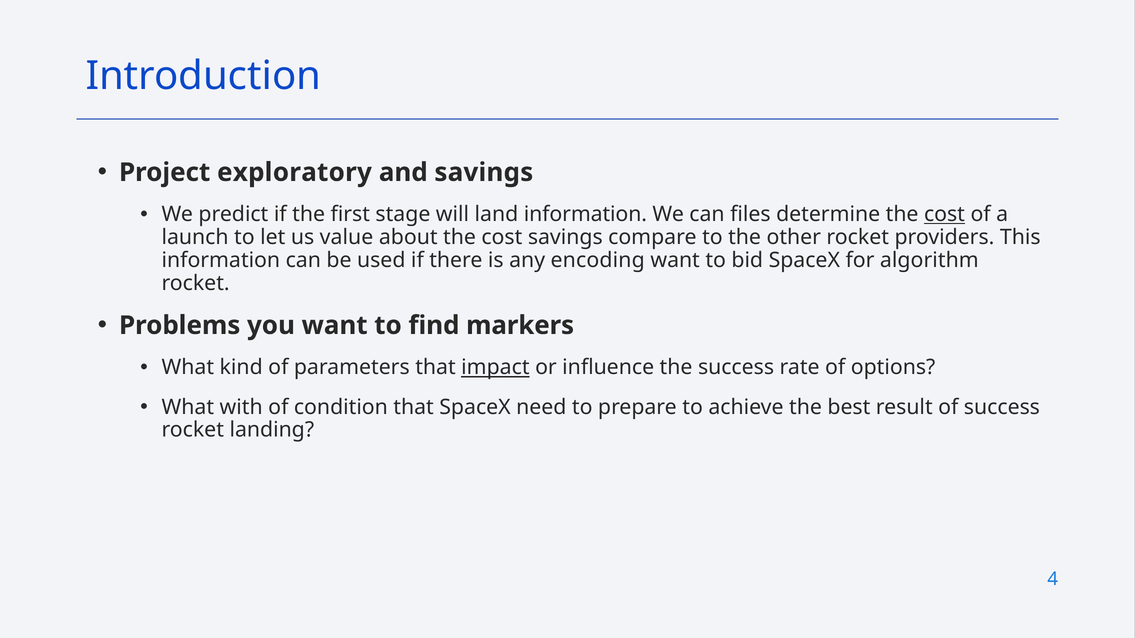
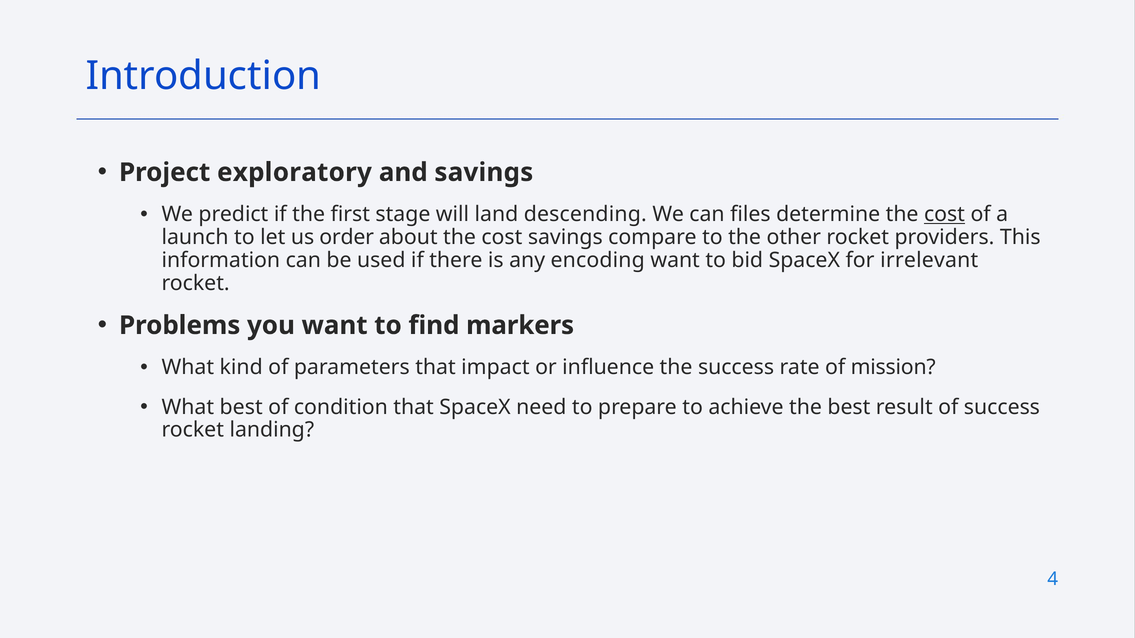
land information: information -> descending (585, 215)
value: value -> order (347, 238)
algorithm: algorithm -> irrelevant (929, 261)
impact underline: present -> none (495, 368)
options: options -> mission (893, 368)
What with: with -> best (241, 407)
